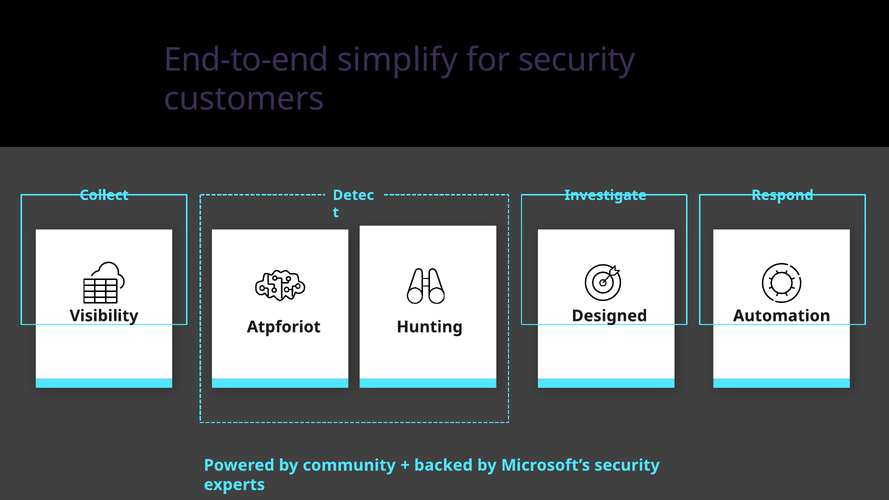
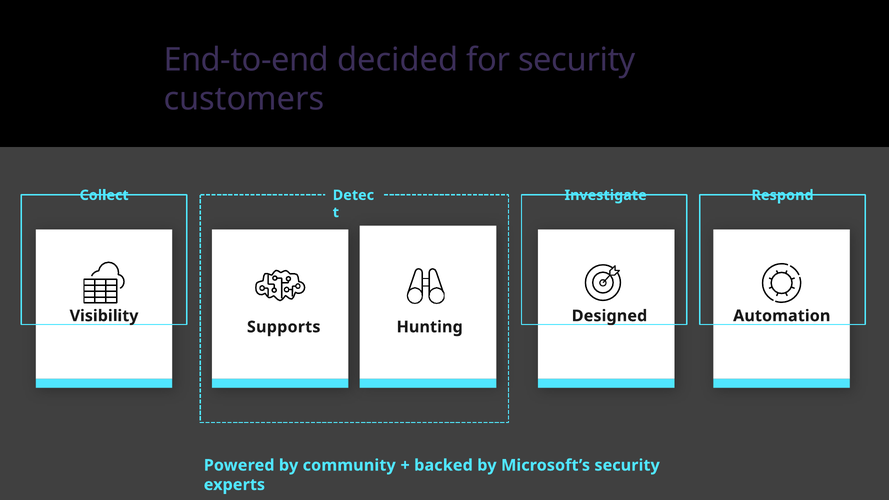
simplify: simplify -> decided (398, 60)
Atpforiot: Atpforiot -> Supports (284, 327)
